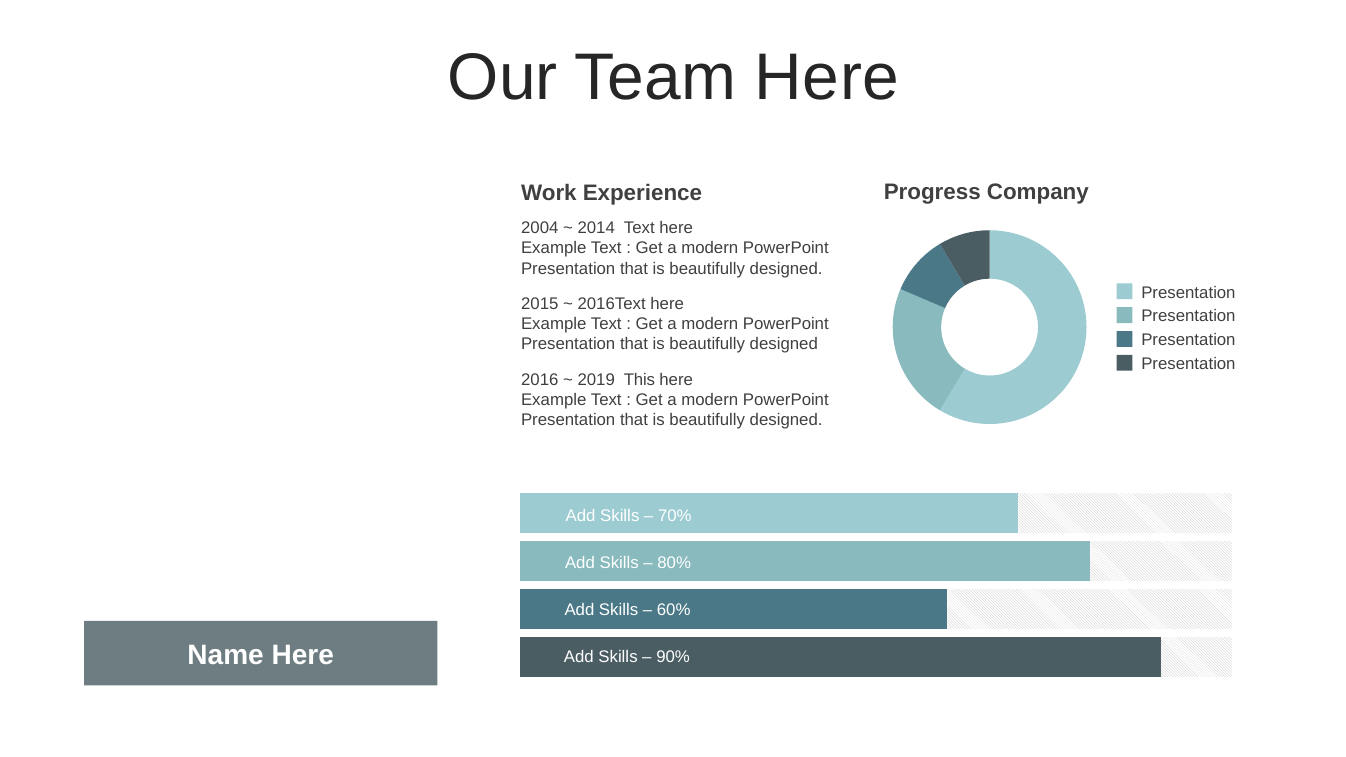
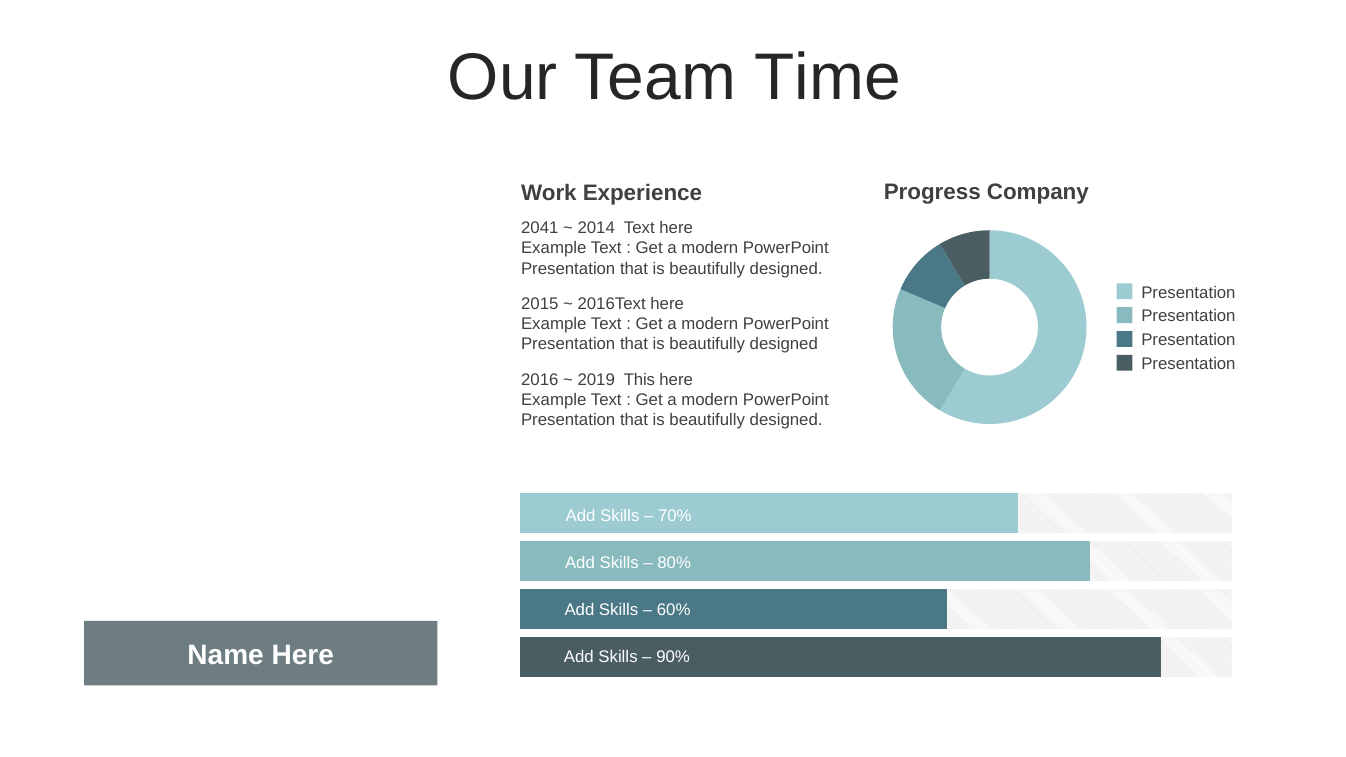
Team Here: Here -> Time (827, 78)
2004: 2004 -> 2041 (540, 228)
